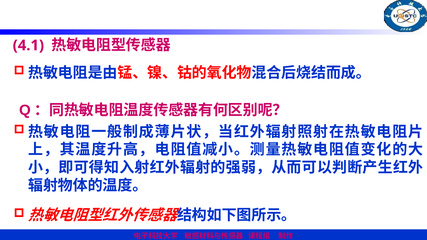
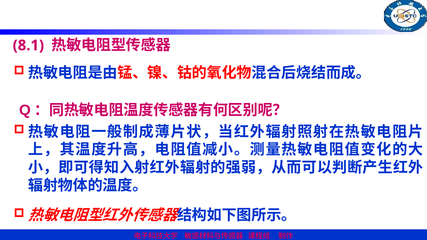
4.1: 4.1 -> 8.1 (28, 45)
